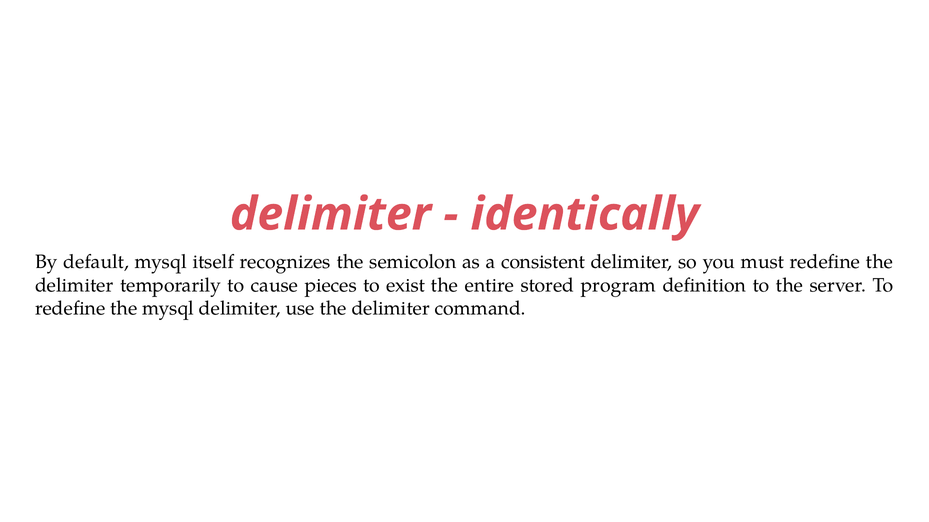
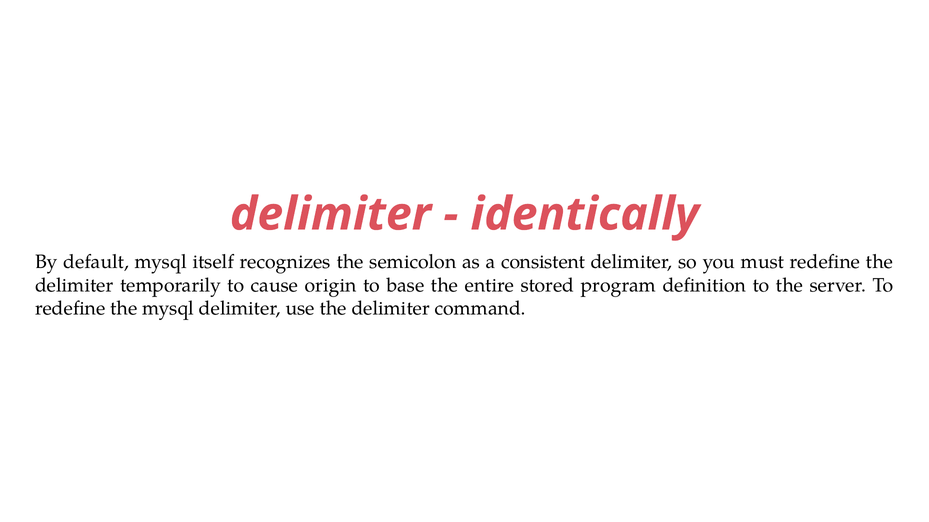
pieces: pieces -> origin (331, 285)
exist: exist -> base (406, 285)
